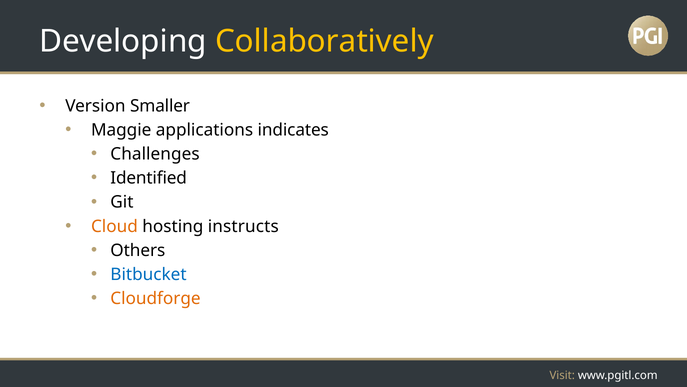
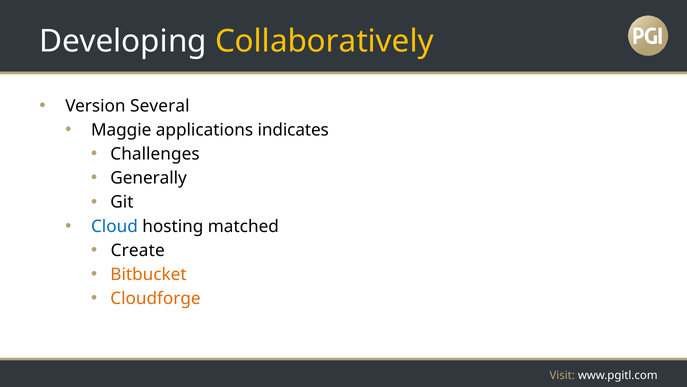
Smaller: Smaller -> Several (160, 106)
Identified: Identified -> Generally (149, 178)
Cloud colour: orange -> blue (114, 226)
instructs: instructs -> matched (243, 226)
Others: Others -> Create (138, 250)
Bitbucket colour: blue -> orange (148, 274)
